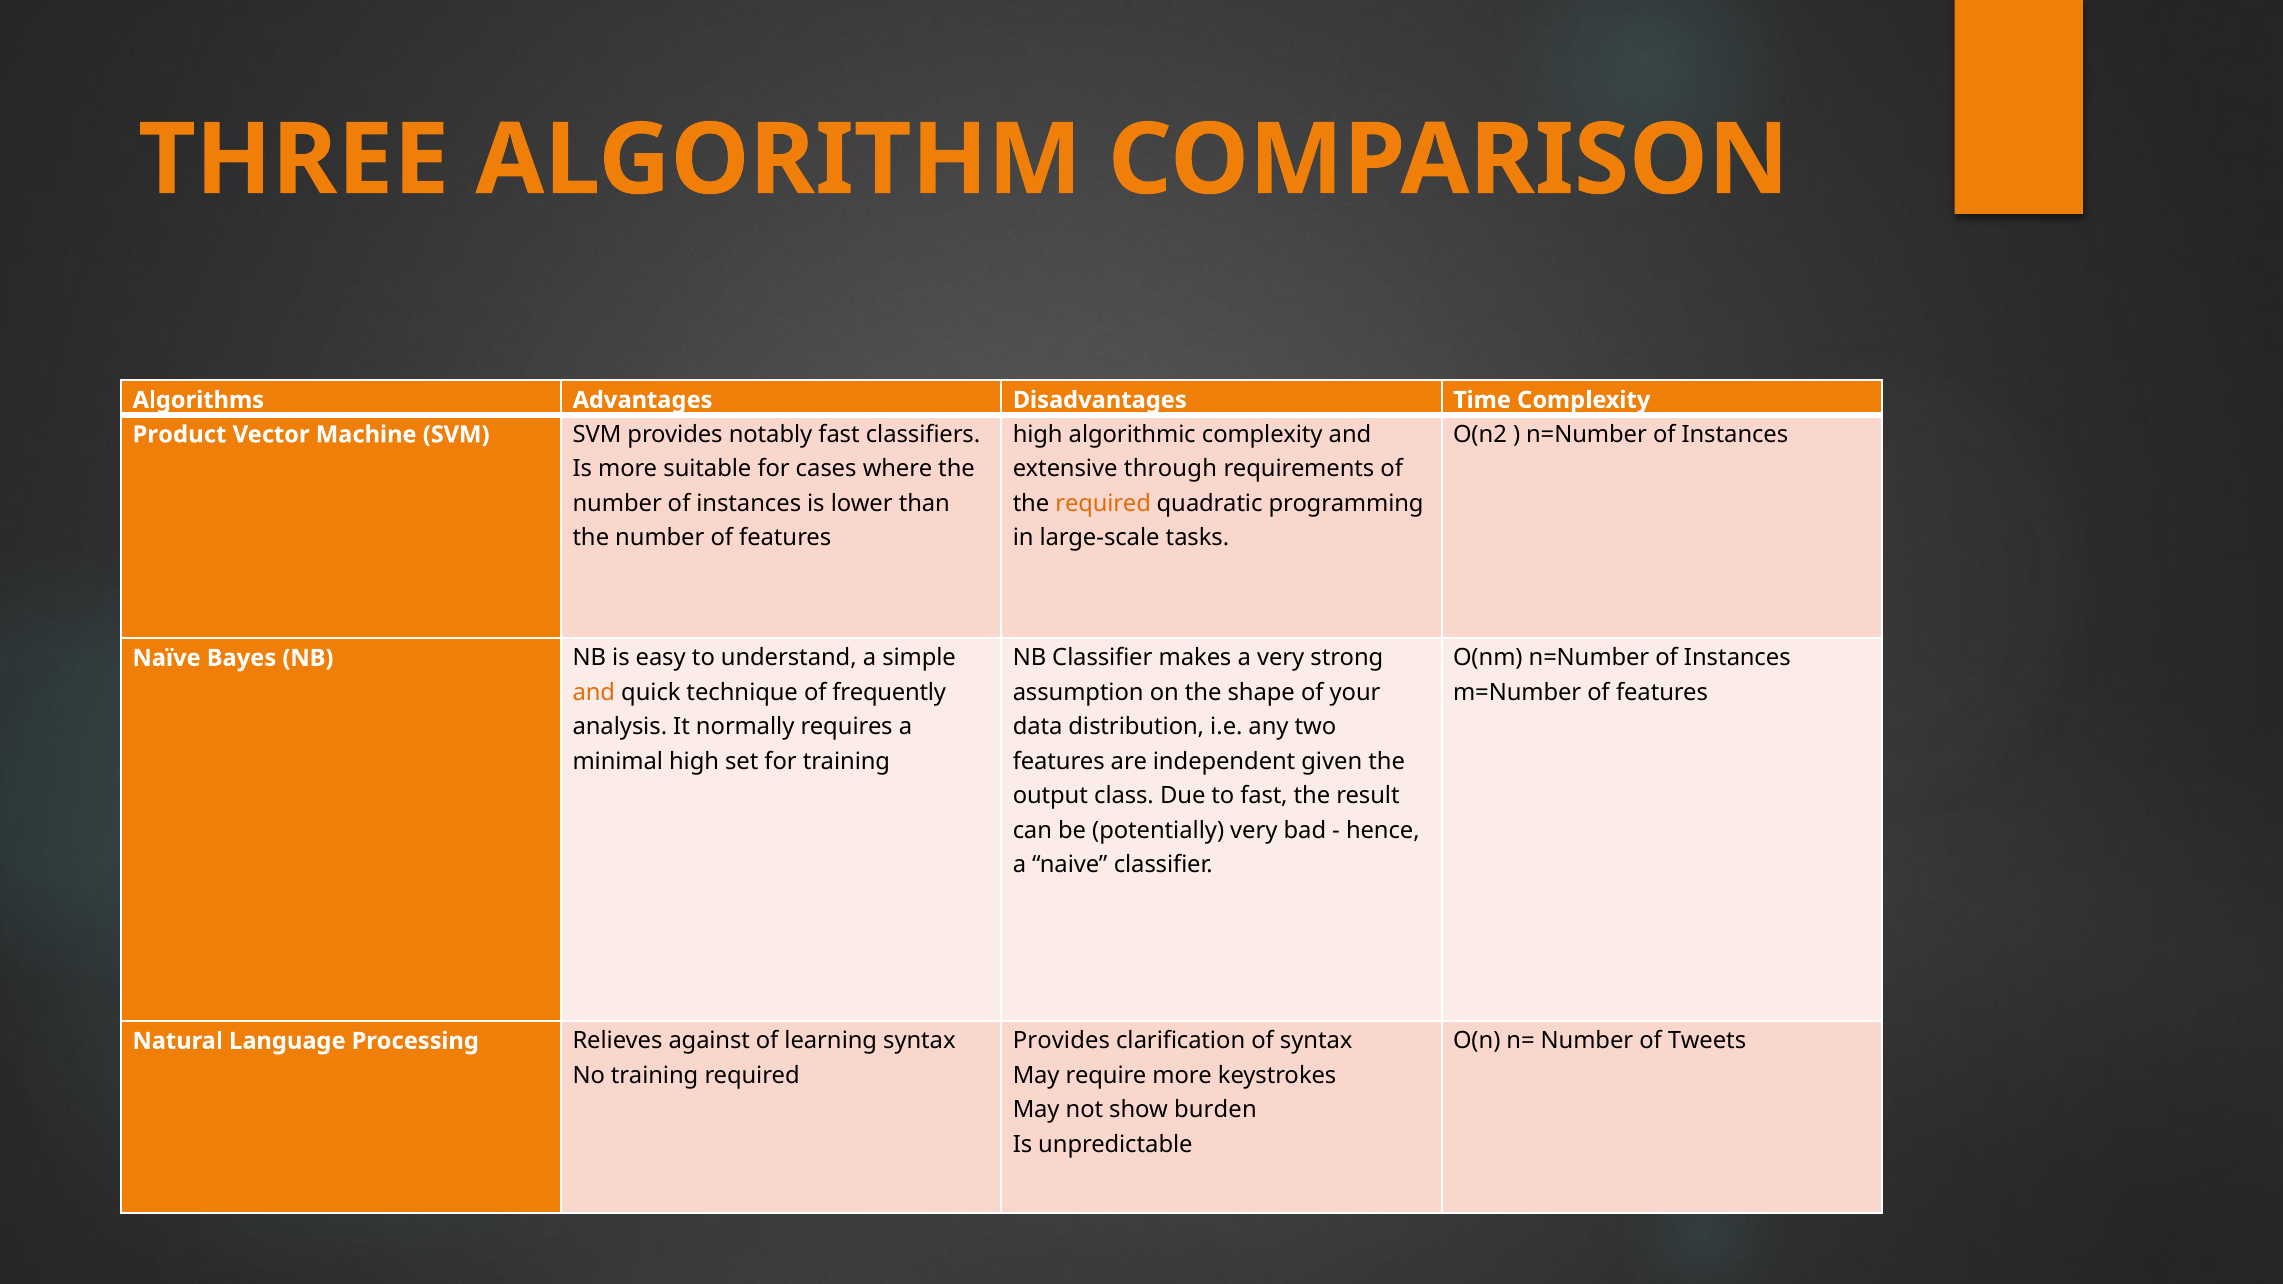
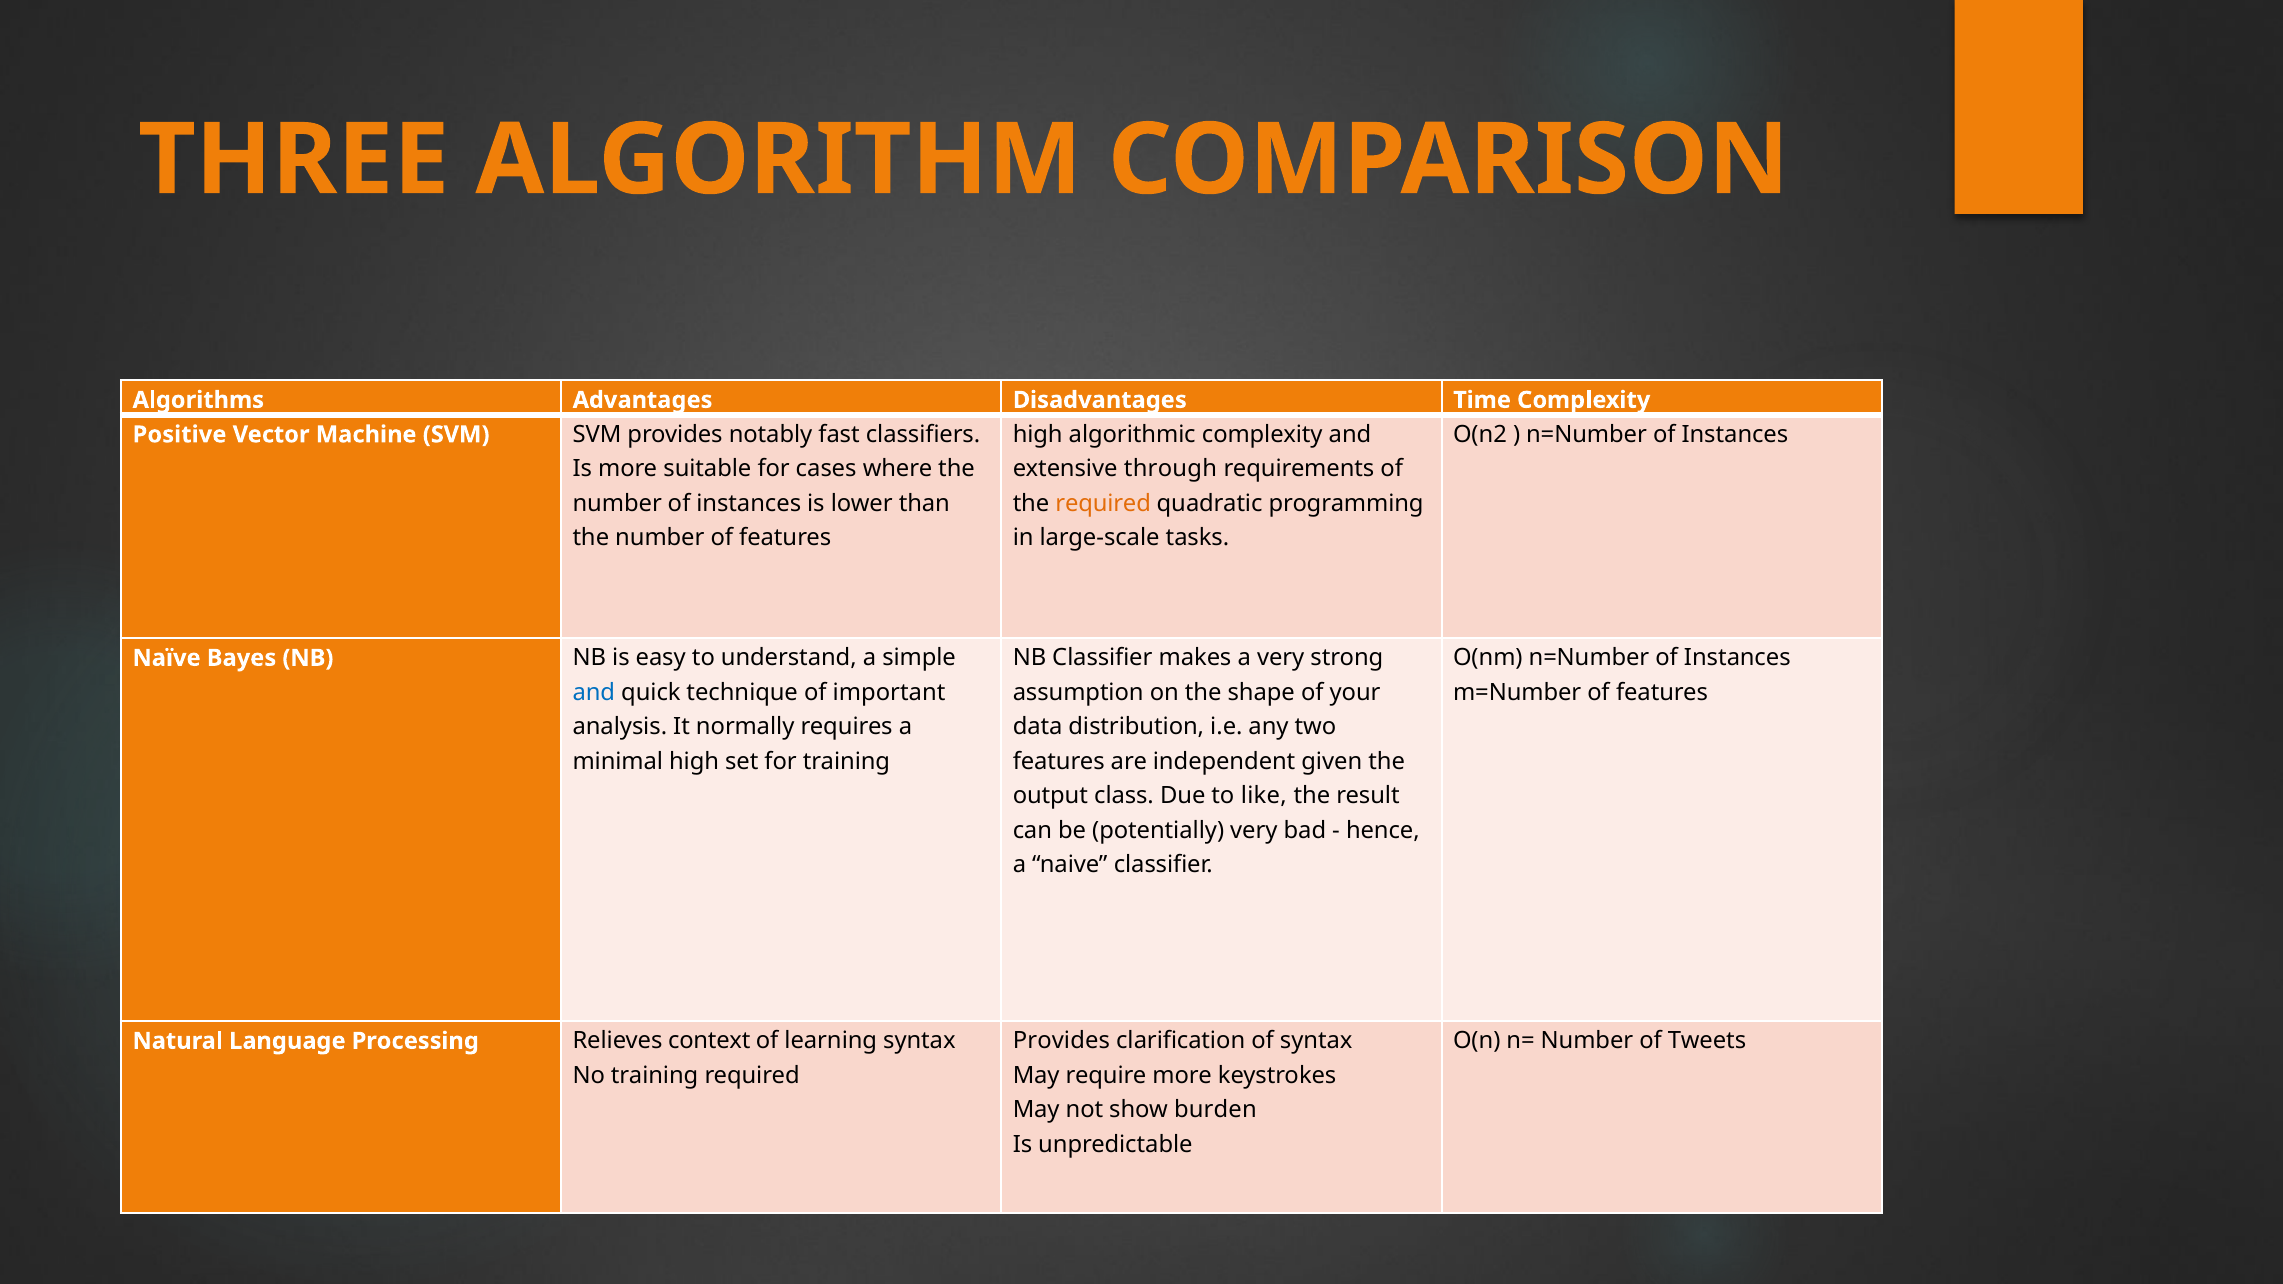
Product: Product -> Positive (179, 435)
and colour: orange -> blue (594, 693)
frequently: frequently -> important (889, 693)
to fast: fast -> like (1264, 796)
against: against -> context (709, 1041)
